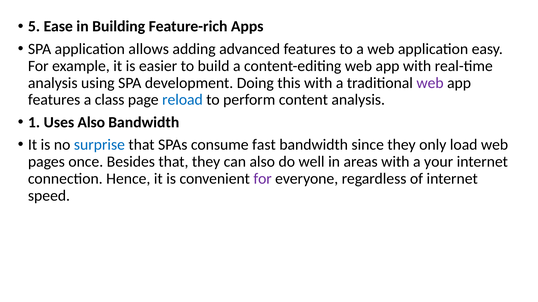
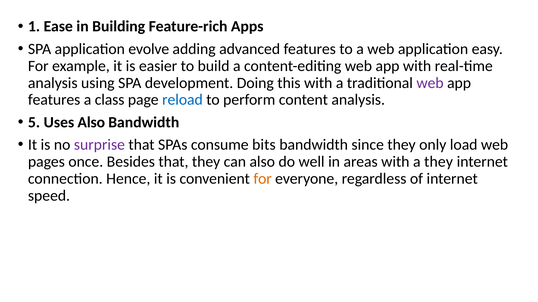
5: 5 -> 1 (34, 27)
allows: allows -> evolve (149, 49)
1: 1 -> 5 (34, 123)
surprise colour: blue -> purple (99, 145)
fast: fast -> bits (264, 145)
a your: your -> they (439, 162)
for colour: purple -> orange (263, 179)
